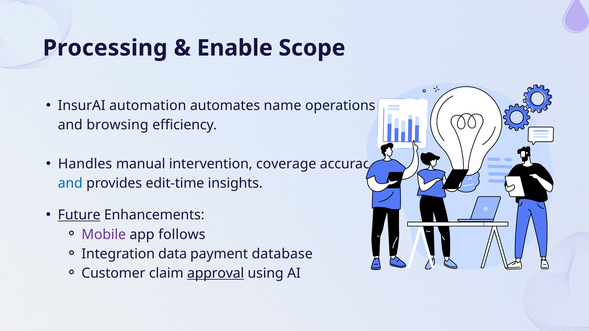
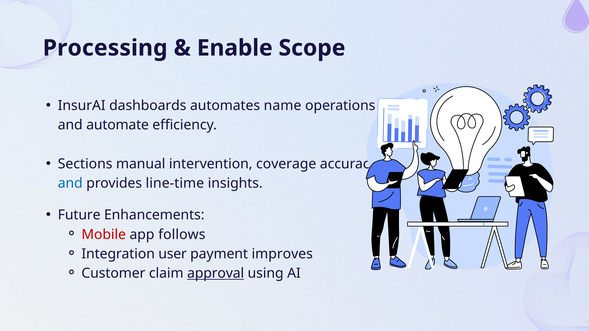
automation: automation -> dashboards (148, 106)
browsing: browsing -> automate (118, 125)
Handles: Handles -> Sections (85, 164)
edit-time: edit-time -> line-time (175, 184)
Future underline: present -> none (79, 215)
Mobile colour: purple -> red (104, 235)
data: data -> user (173, 254)
database: database -> improves (282, 254)
